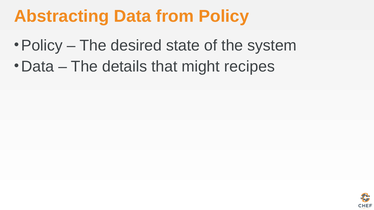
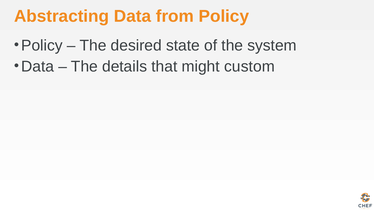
recipes: recipes -> custom (250, 67)
